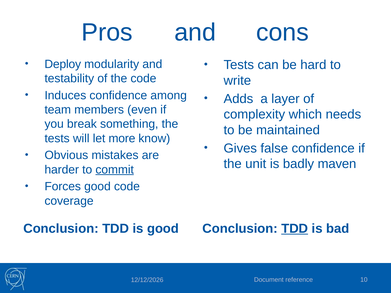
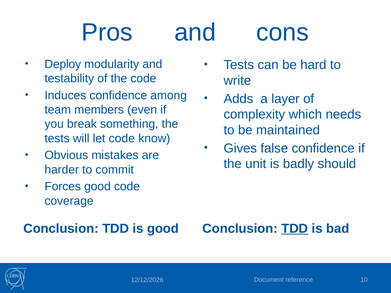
let more: more -> code (122, 138)
maven: maven -> should (337, 164)
commit underline: present -> none (115, 170)
